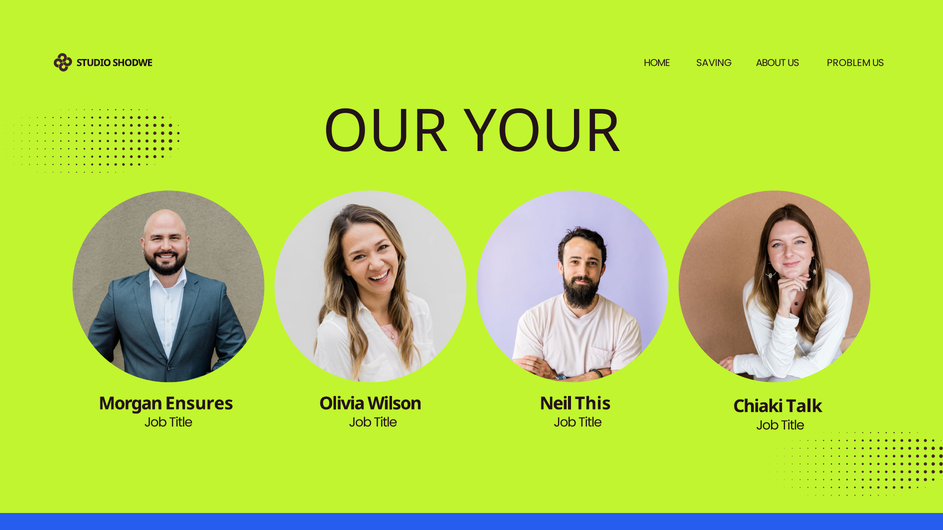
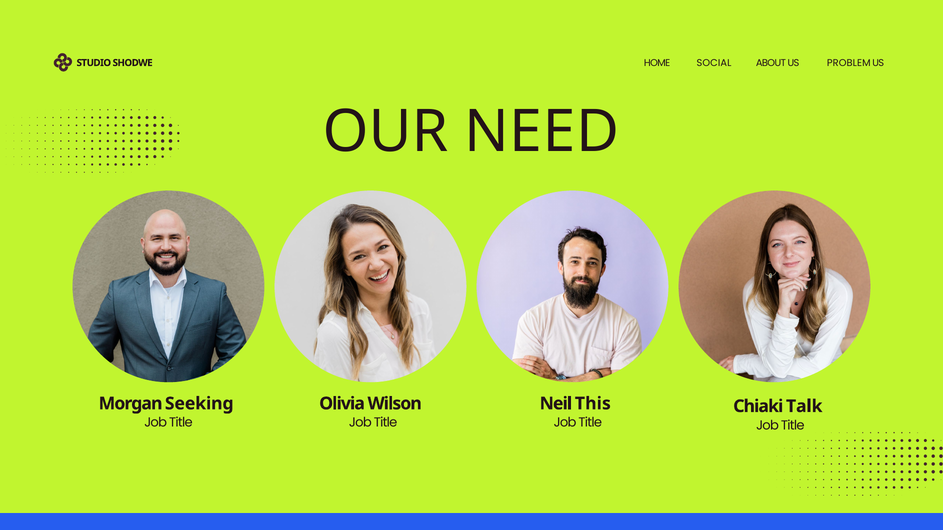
SAVING: SAVING -> SOCIAL (714, 63)
YOUR: YOUR -> NEED (542, 132)
Ensures: Ensures -> Seeking (199, 404)
